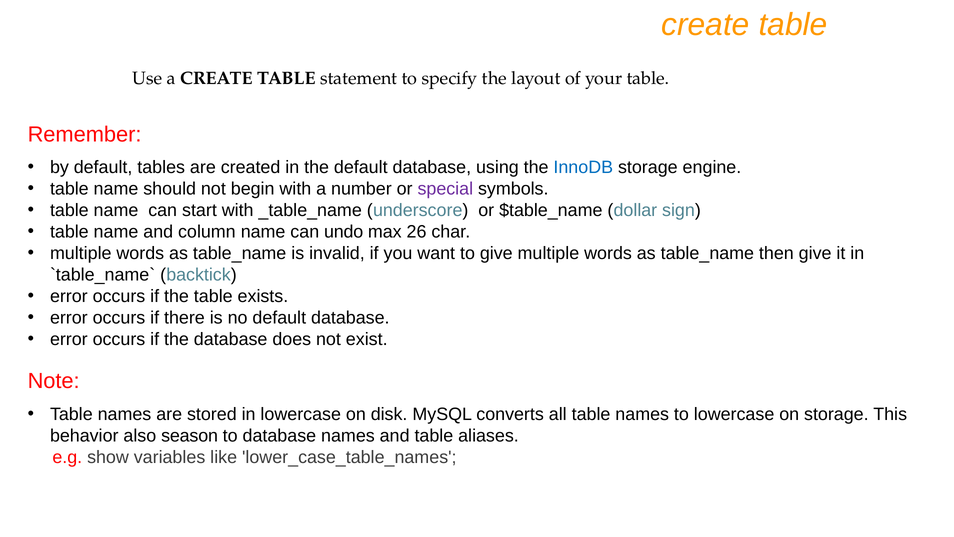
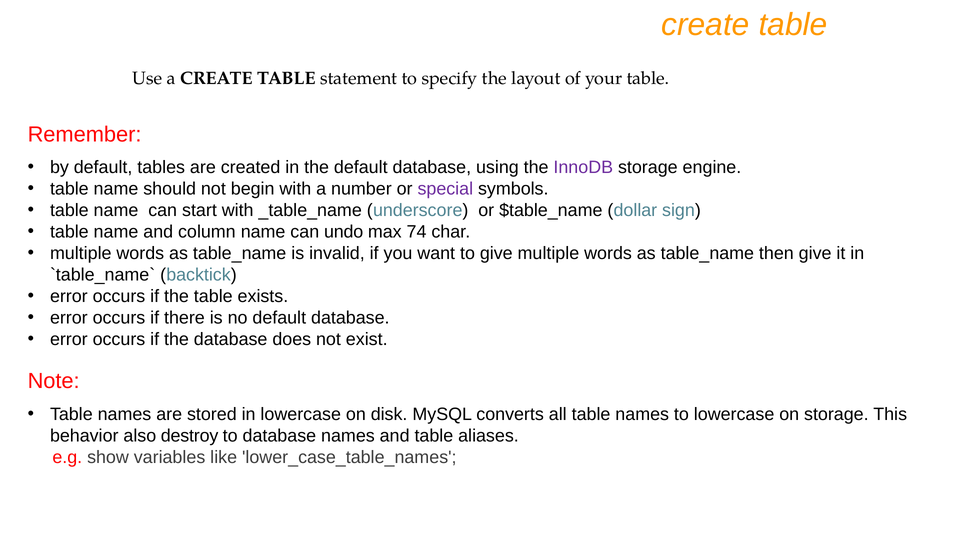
InnoDB colour: blue -> purple (583, 167)
26: 26 -> 74 (417, 232)
season: season -> destroy (190, 436)
